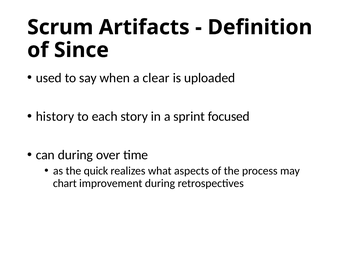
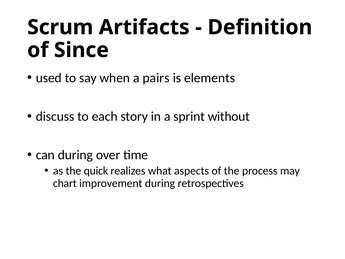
clear: clear -> pairs (156, 78)
uploaded: uploaded -> elements (210, 78)
history: history -> discuss (55, 116)
focused: focused -> without (229, 116)
